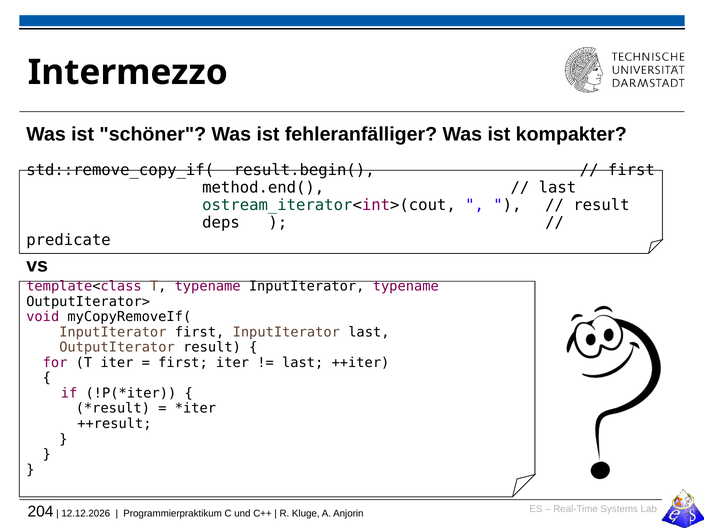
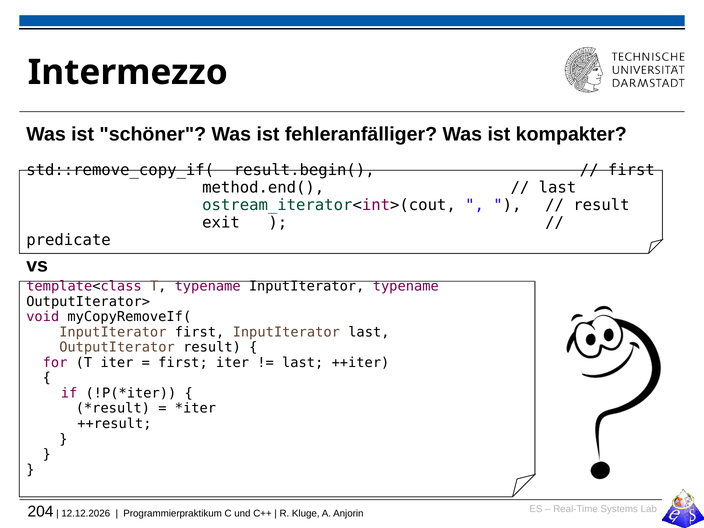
deps: deps -> exit (221, 222)
